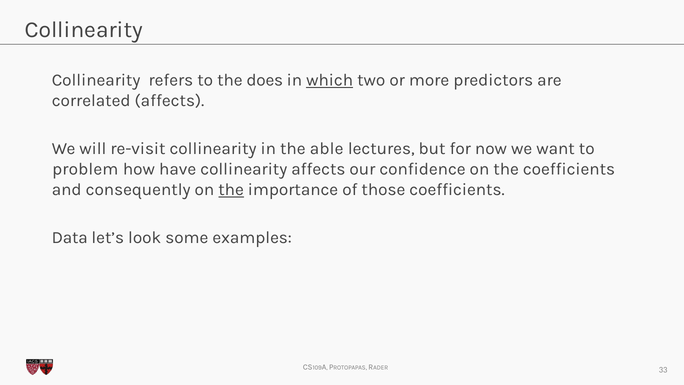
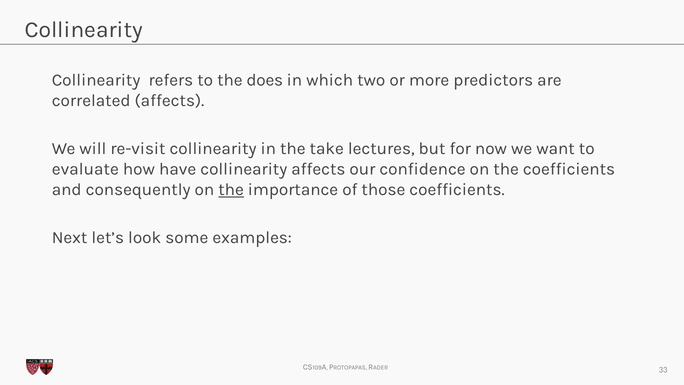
which underline: present -> none (330, 80)
able: able -> take (327, 148)
problem: problem -> evaluate (85, 169)
Data: Data -> Next (70, 237)
